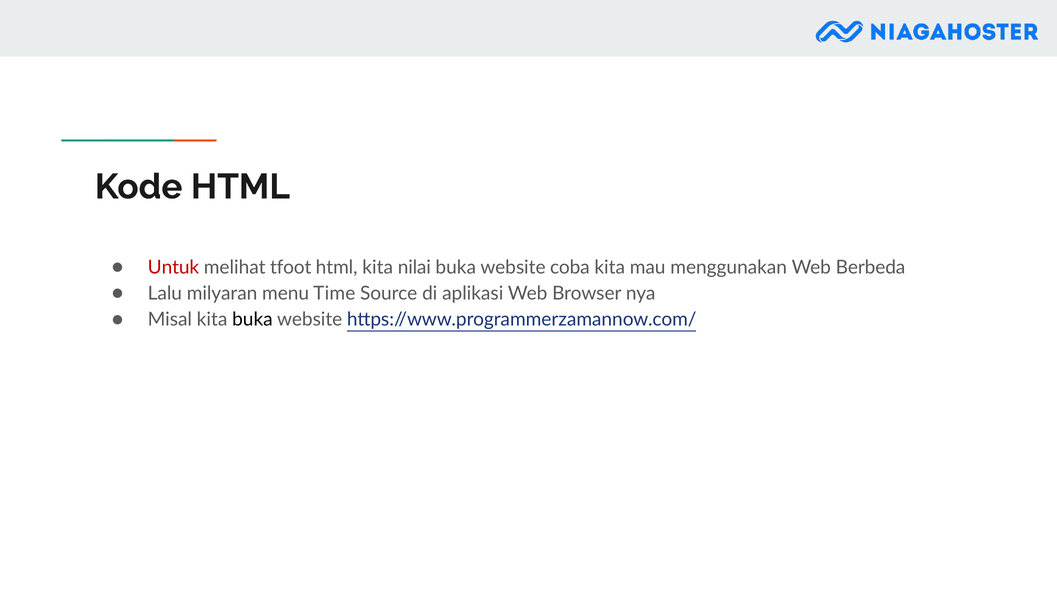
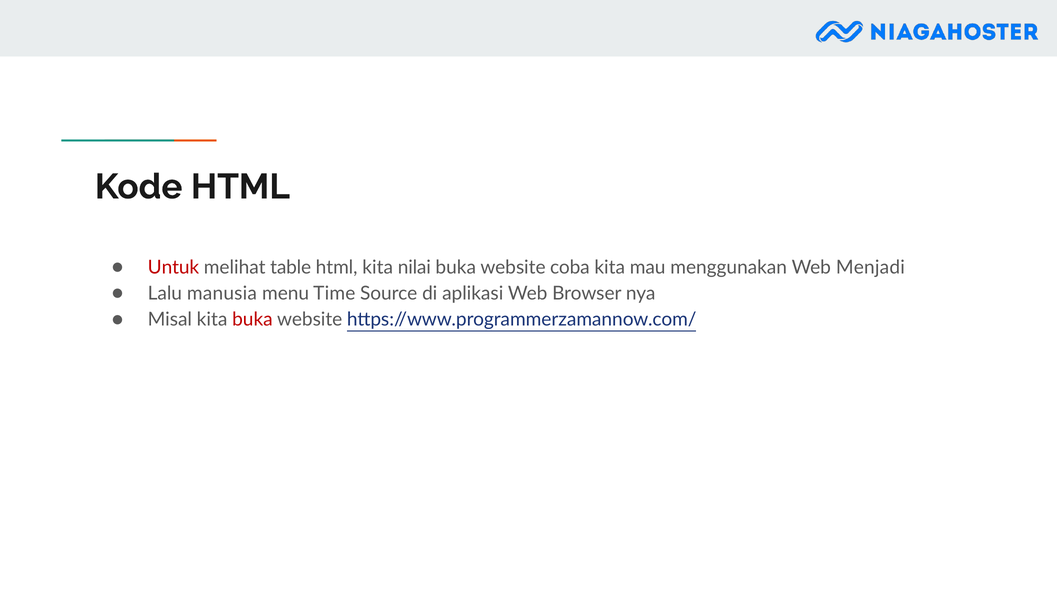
tfoot: tfoot -> table (291, 267)
Berbeda: Berbeda -> Menjadi (870, 267)
milyaran: milyaran -> manusia (222, 293)
buka colour: black -> red (252, 319)
